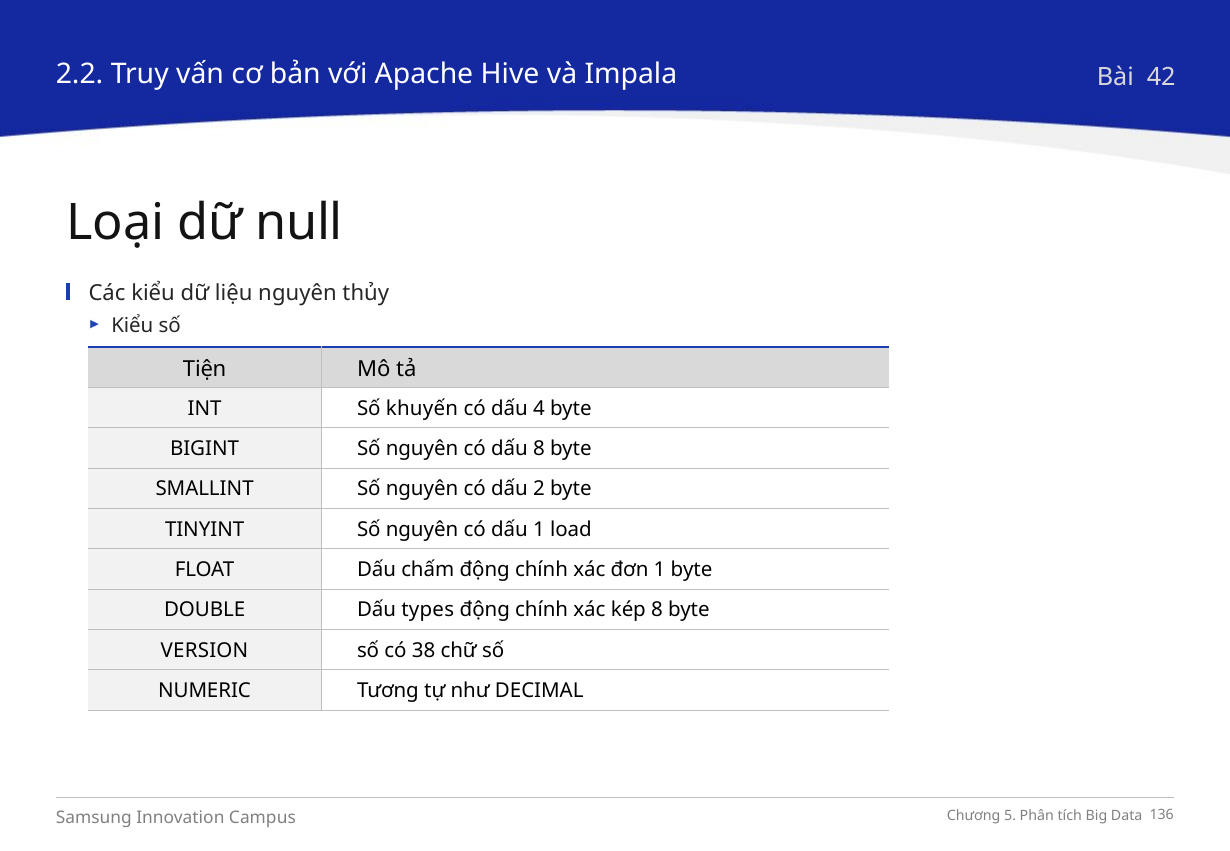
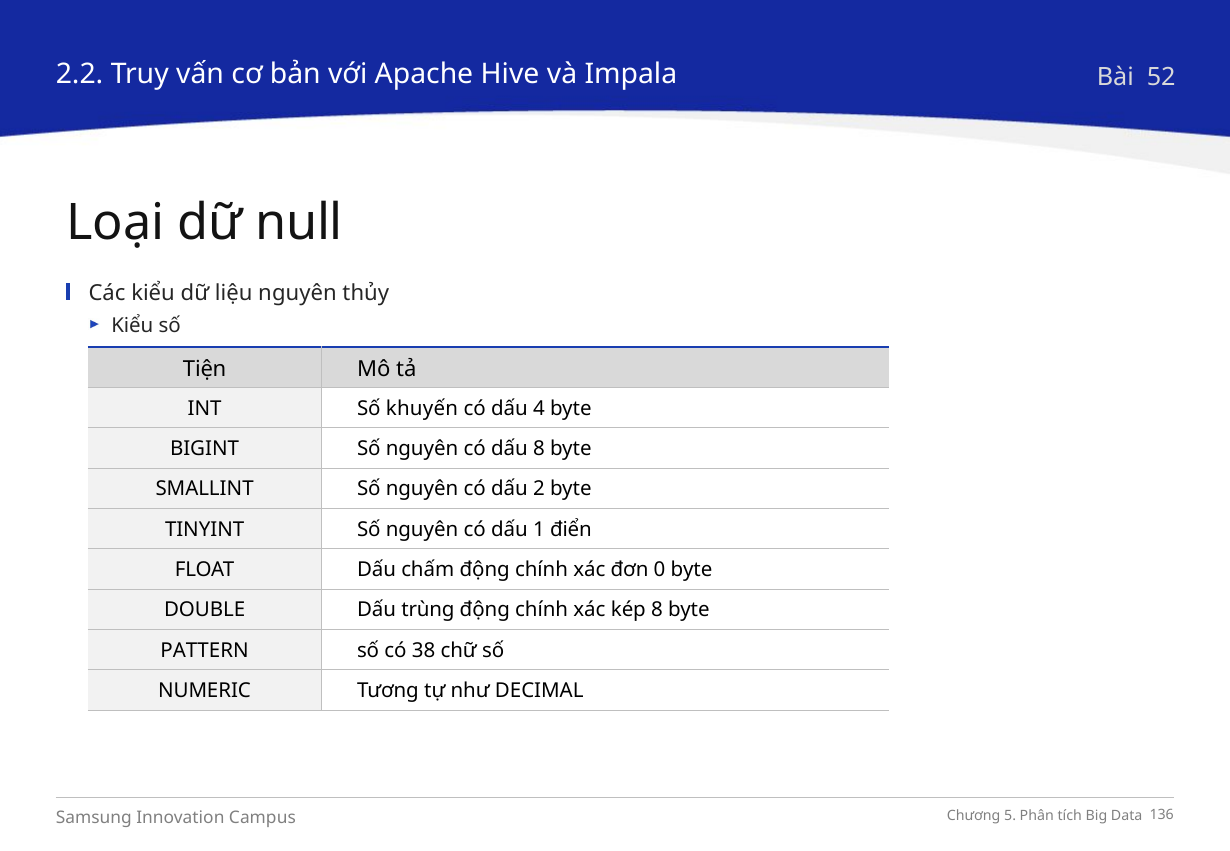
42: 42 -> 52 (1161, 77)
load: load -> điển (571, 530)
đơn 1: 1 -> 0 (660, 570)
types: types -> trùng (428, 611)
VERSION: VERSION -> PATTERN (205, 651)
